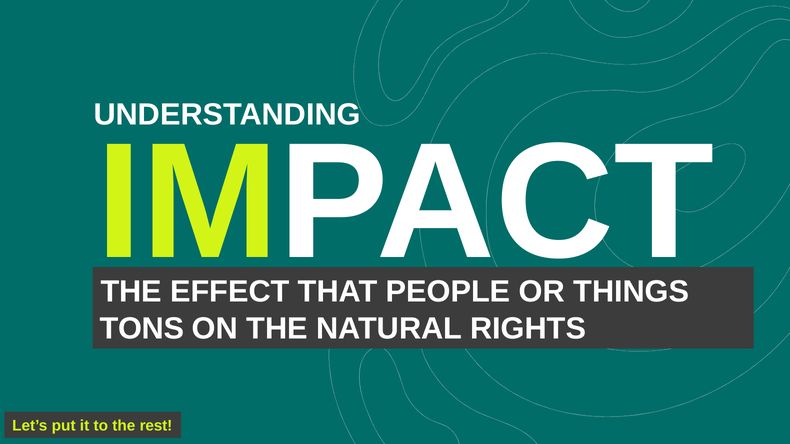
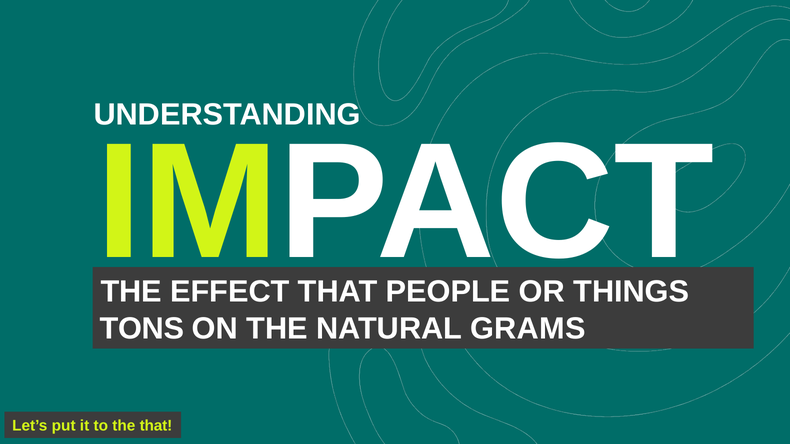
RIGHTS: RIGHTS -> GRAMS (528, 329)
the rest: rest -> that (156, 426)
